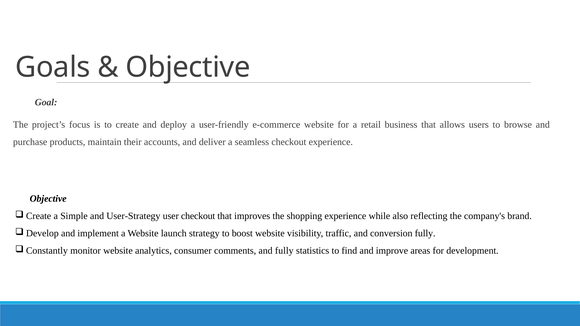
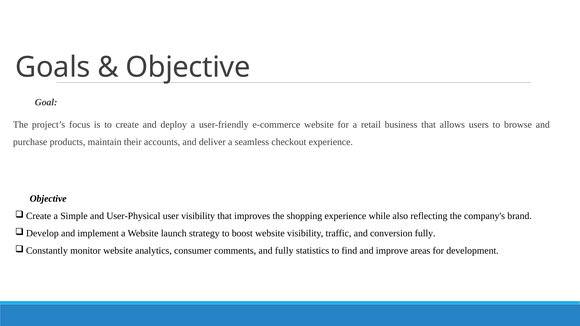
User-Strategy: User-Strategy -> User-Physical (133, 216)
user checkout: checkout -> visibility (198, 216)
